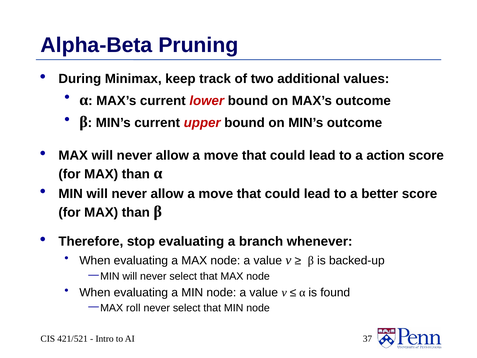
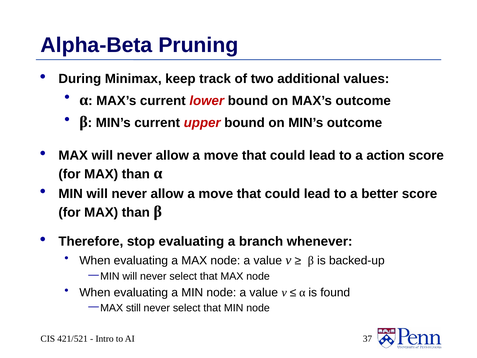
roll: roll -> still (133, 308)
